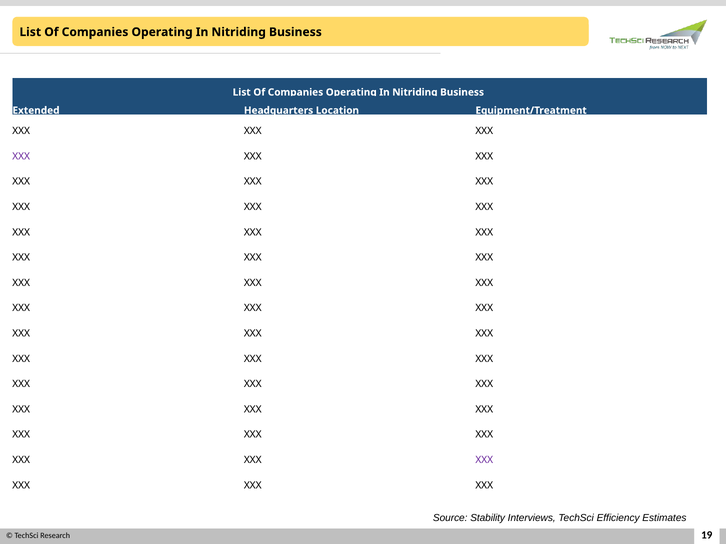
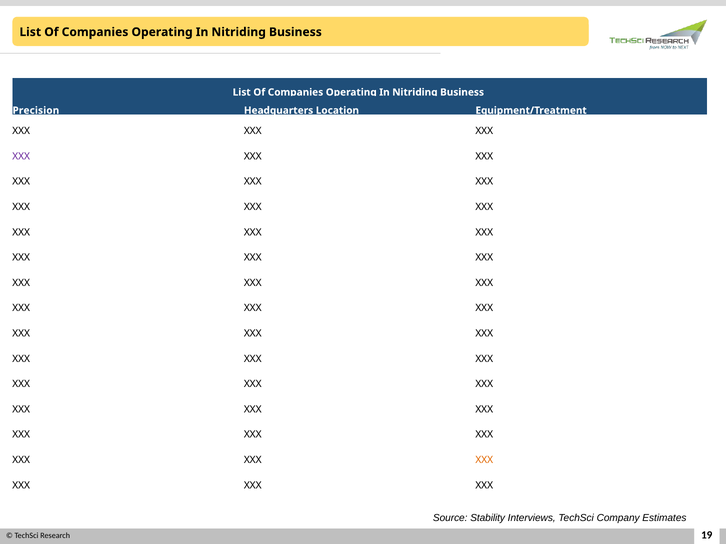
Extended: Extended -> Precision (36, 111)
XXX colour: purple -> orange (484, 460)
Efficiency: Efficiency -> Company (618, 518)
